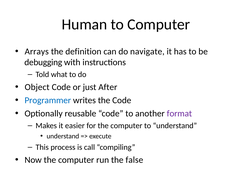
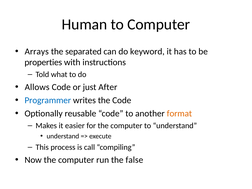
definition: definition -> separated (83, 51)
navigate: navigate -> keyword (147, 51)
debugging: debugging -> properties (43, 62)
Object: Object -> Allows (37, 87)
format colour: purple -> orange (179, 113)
